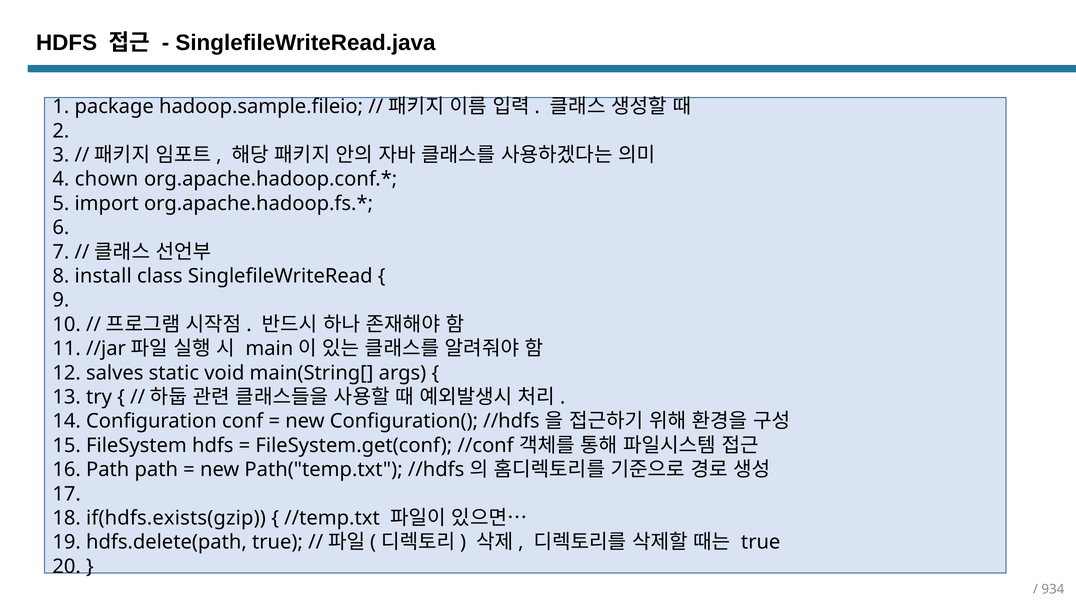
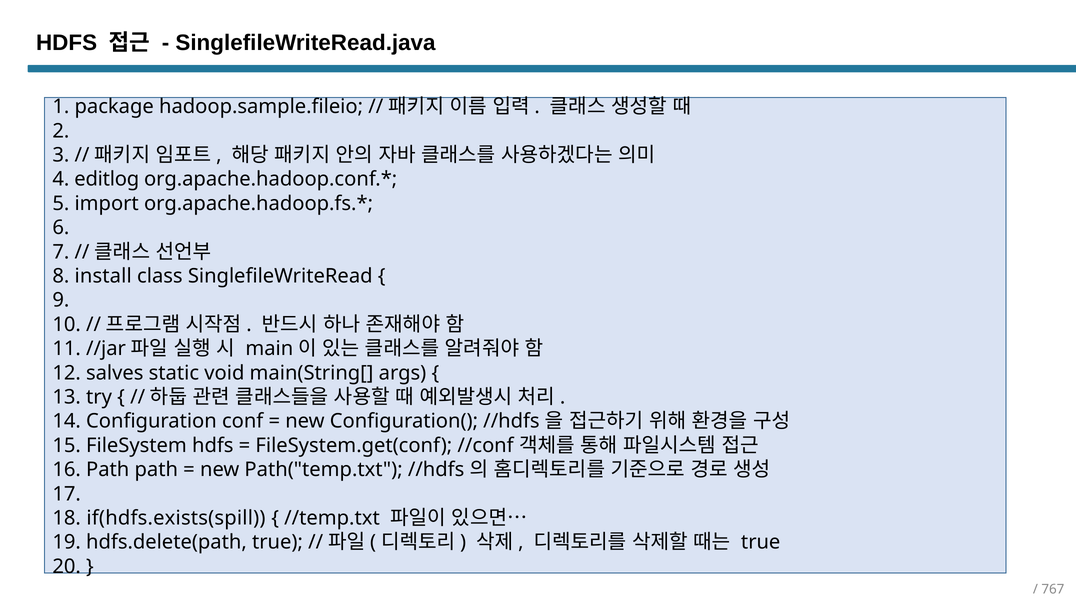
chown: chown -> editlog (107, 179)
if(hdfs.exists(gzip: if(hdfs.exists(gzip -> if(hdfs.exists(spill (176, 518)
934: 934 -> 767 (1053, 590)
